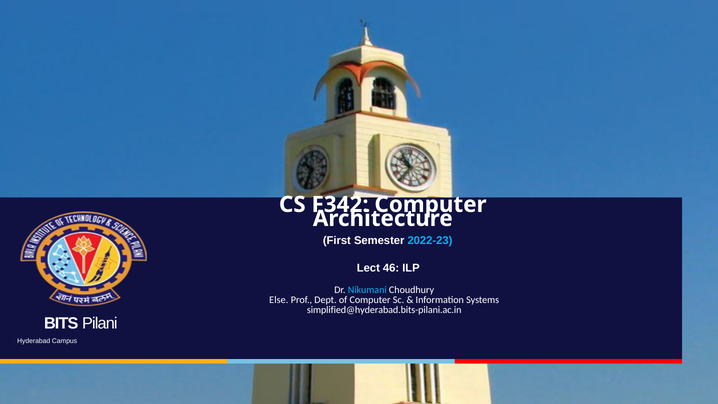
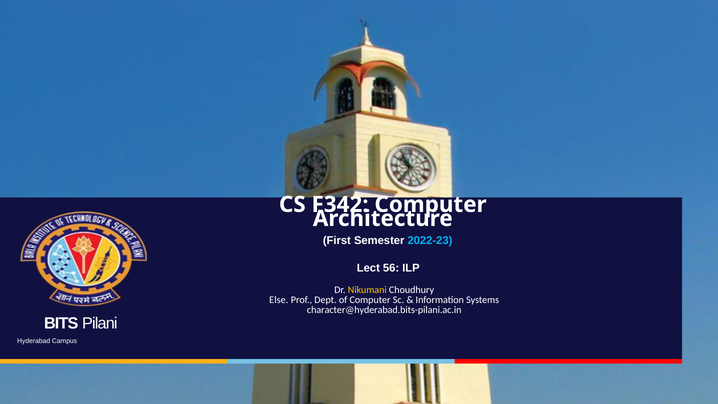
46: 46 -> 56 (391, 268)
Nikumani colour: light blue -> yellow (367, 290)
simplified@hyderabad.bits-pilani.ac.in: simplified@hyderabad.bits-pilani.ac.in -> character@hyderabad.bits-pilani.ac.in (384, 310)
